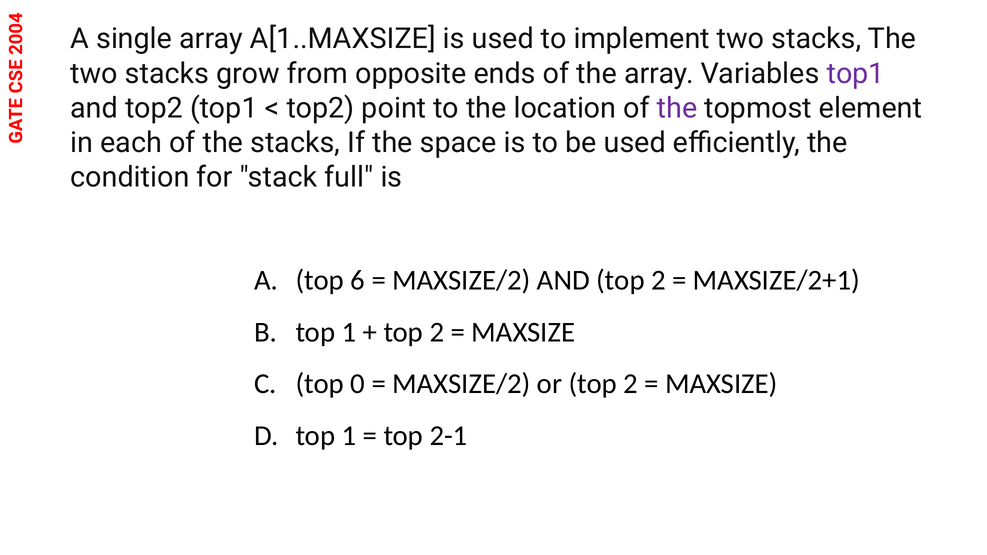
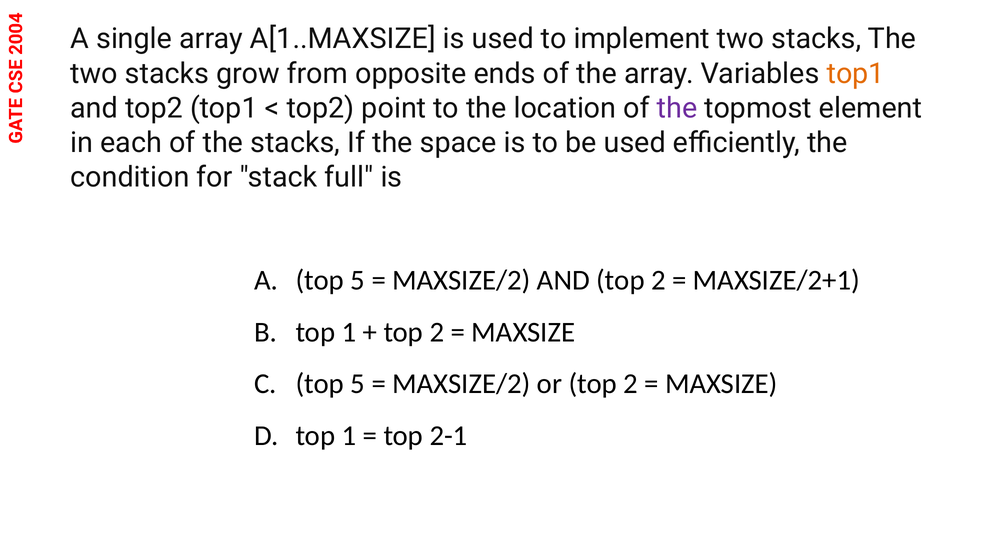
top1 colour: purple -> orange (856, 74)
A top 6: 6 -> 5 (358, 280)
0: 0 -> 5 (358, 384)
